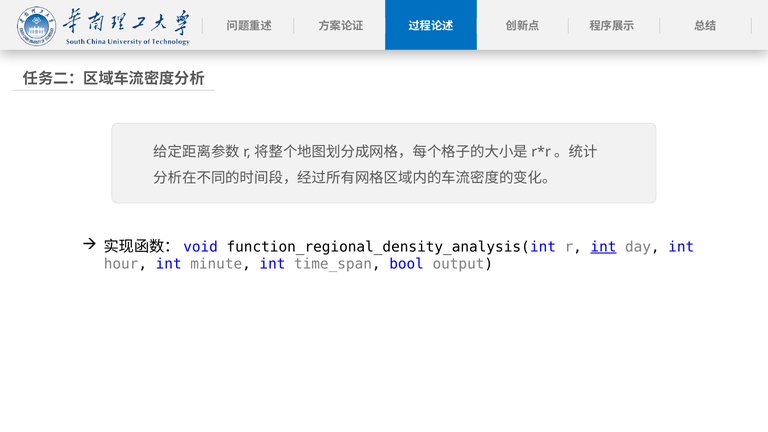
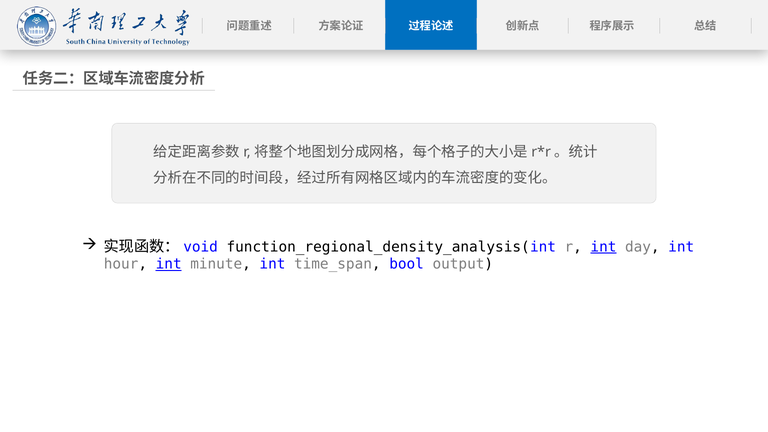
int underline: none -> present (169, 264)
